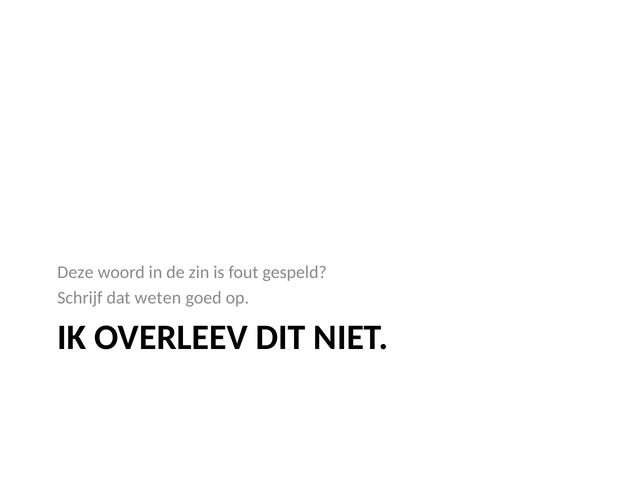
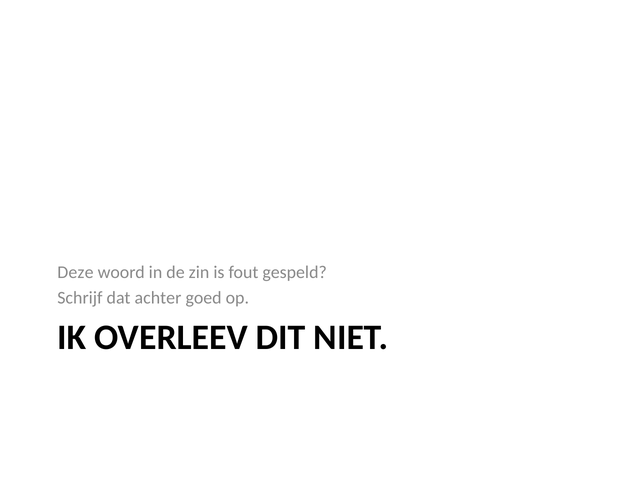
weten: weten -> achter (158, 298)
